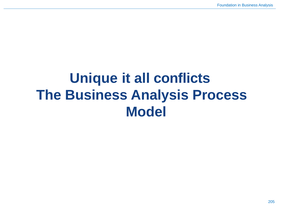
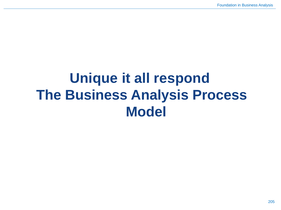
conflicts: conflicts -> respond (182, 79)
